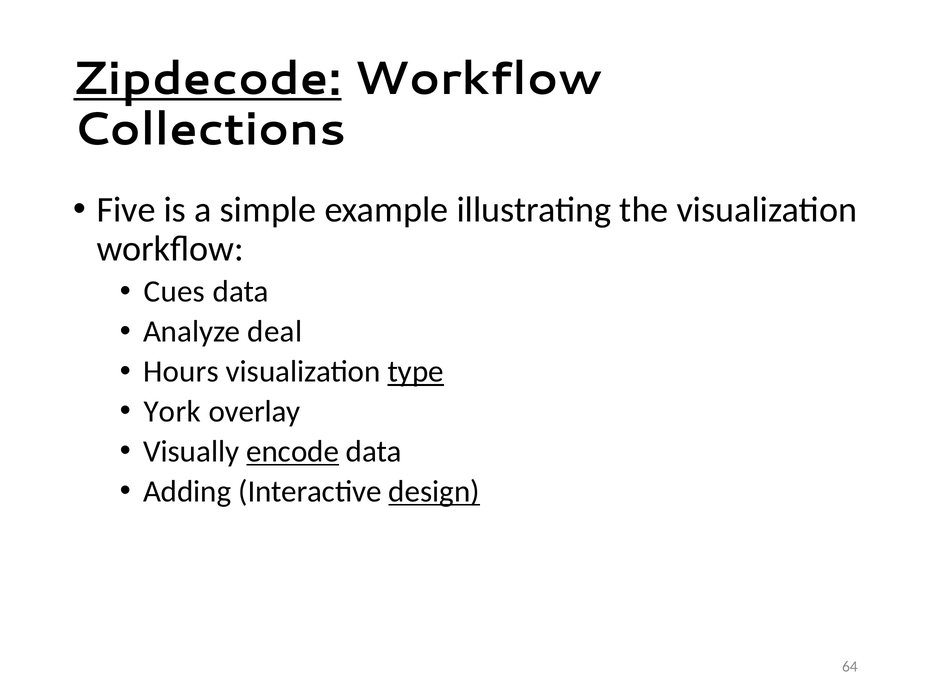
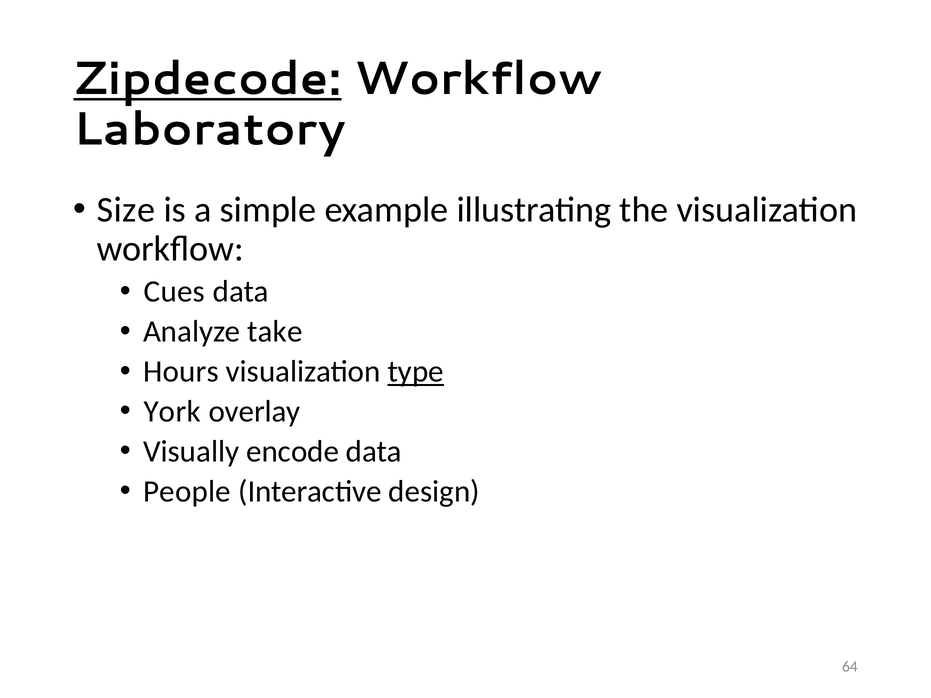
Collections: Collections -> Laboratory (209, 129)
Five: Five -> Size (126, 210)
deal: deal -> take (275, 332)
encode underline: present -> none (293, 452)
Adding: Adding -> People (187, 492)
design underline: present -> none (434, 492)
